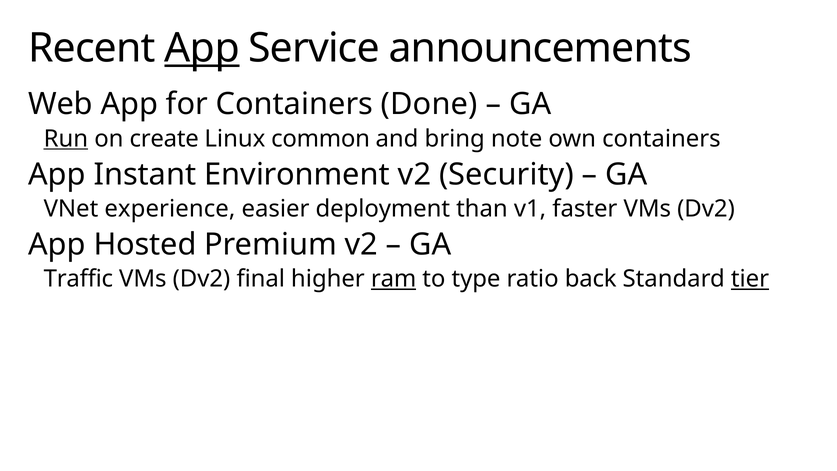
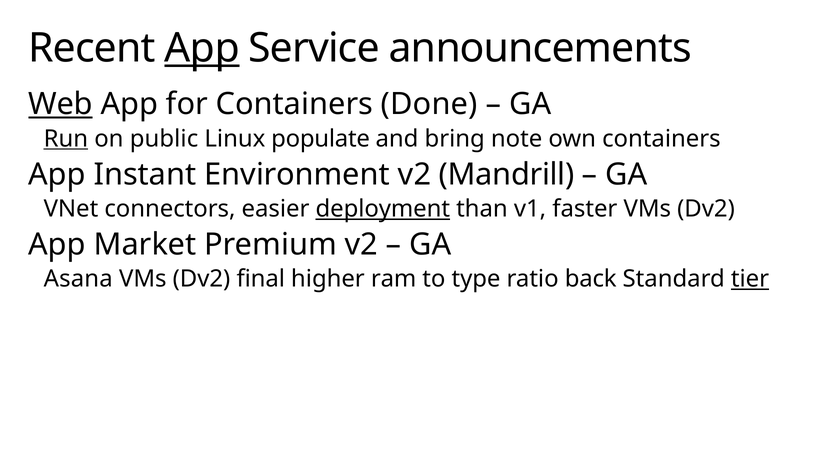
Web underline: none -> present (61, 104)
create: create -> public (164, 139)
common: common -> populate (321, 139)
Security: Security -> Mandrill (507, 174)
experience: experience -> connectors (170, 209)
deployment underline: none -> present (383, 209)
Hosted: Hosted -> Market (145, 244)
Traffic: Traffic -> Asana (78, 279)
ram underline: present -> none (394, 279)
